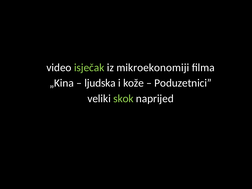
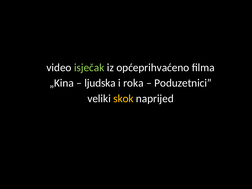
mikroekonomiji: mikroekonomiji -> općeprihvaćeno (153, 68)
kože: kože -> roka (133, 83)
skok colour: light green -> yellow (123, 99)
